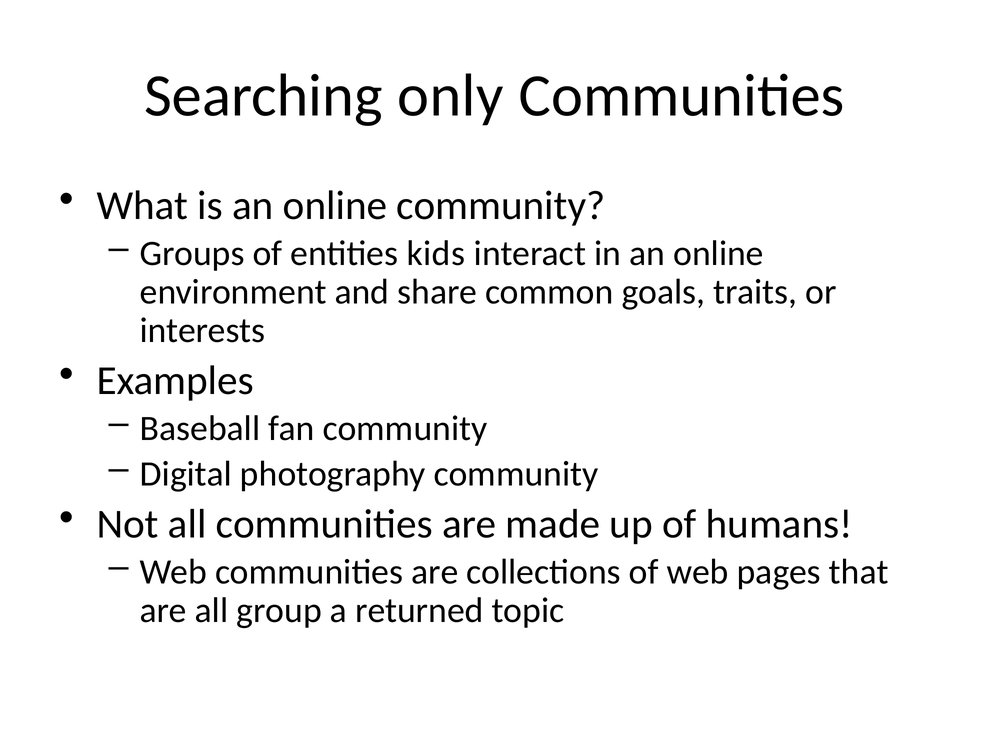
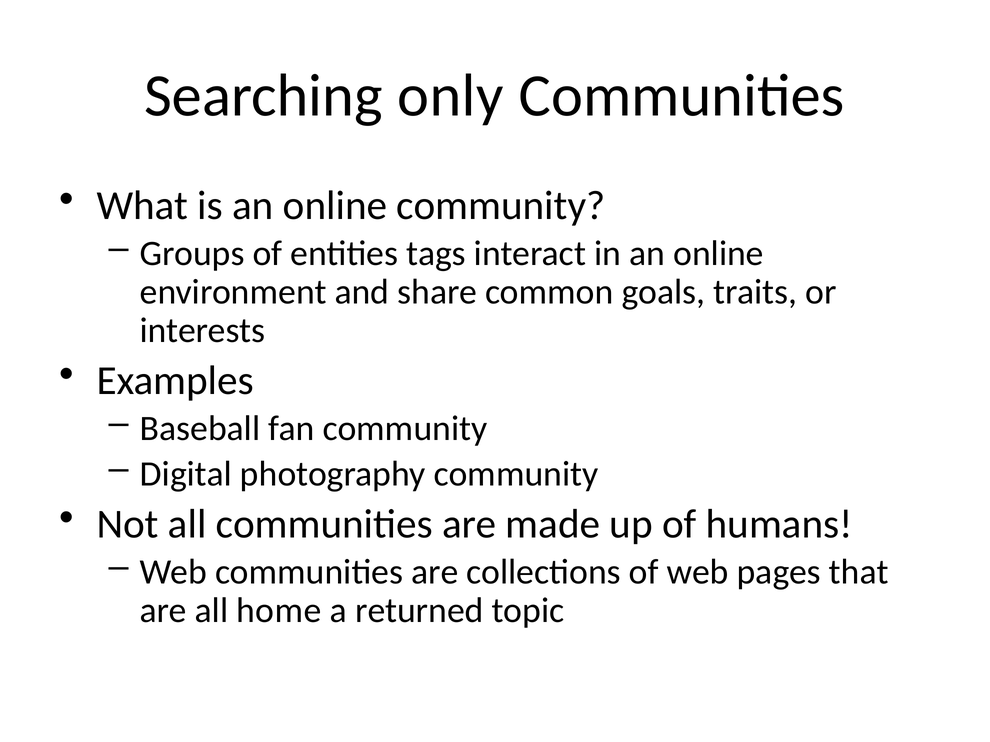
kids: kids -> tags (436, 254)
group: group -> home (279, 611)
